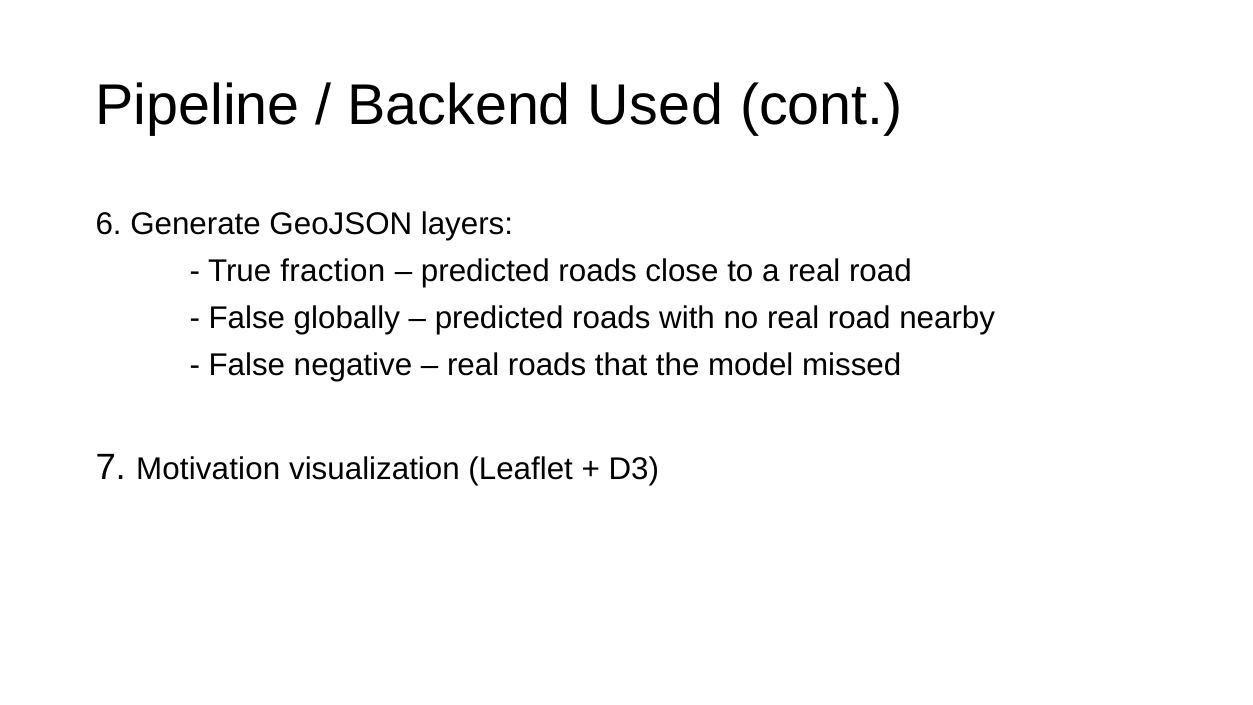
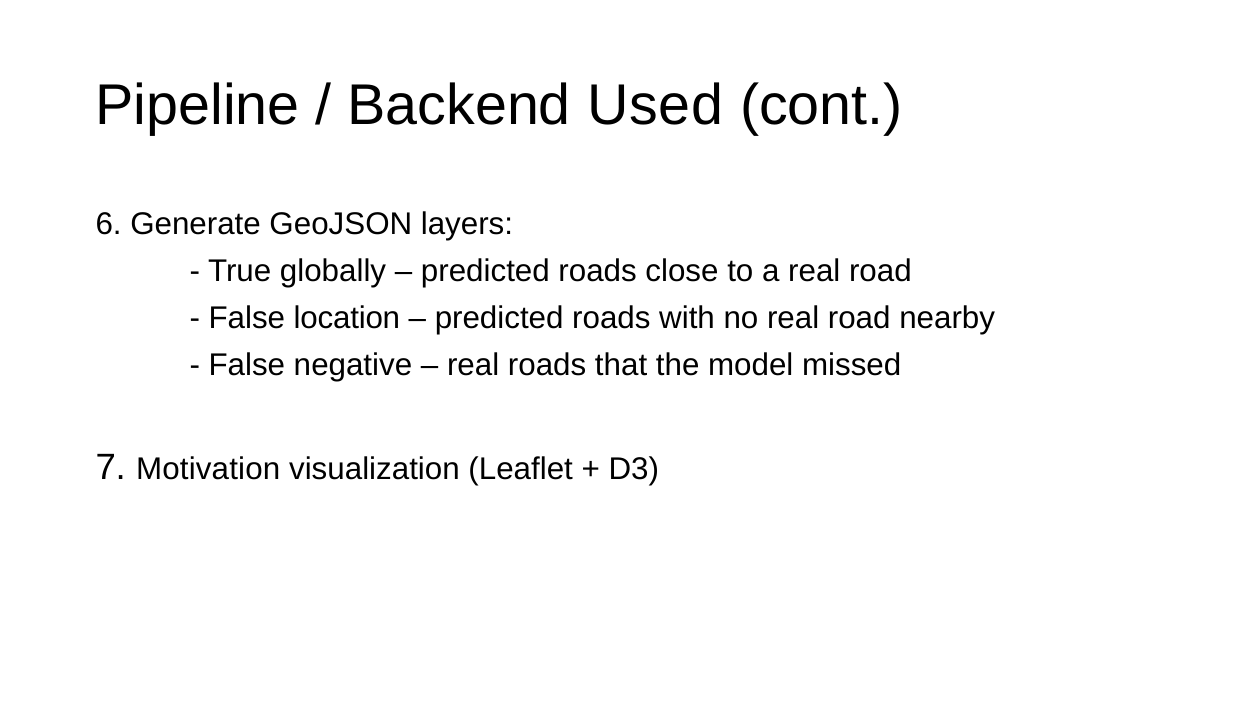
fraction: fraction -> globally (333, 271)
globally: globally -> location (347, 318)
